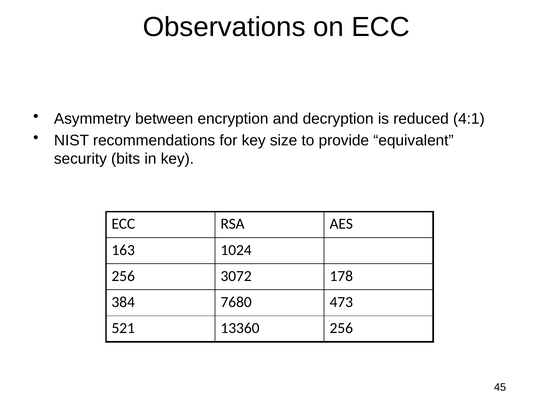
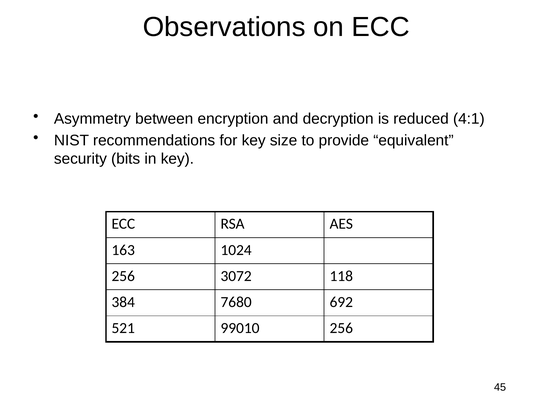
178: 178 -> 118 (341, 277)
473: 473 -> 692 (341, 303)
13360: 13360 -> 99010 (240, 329)
